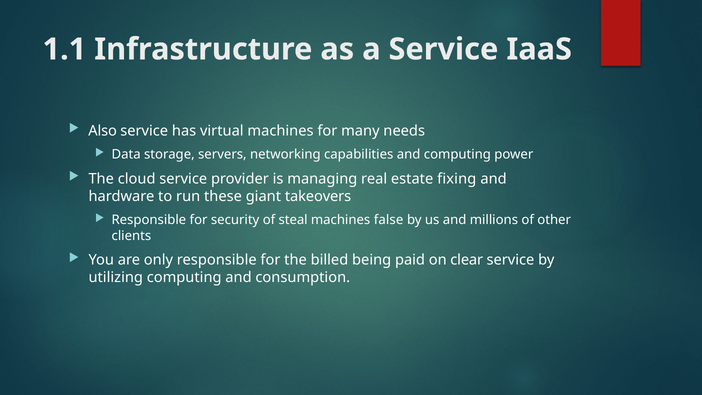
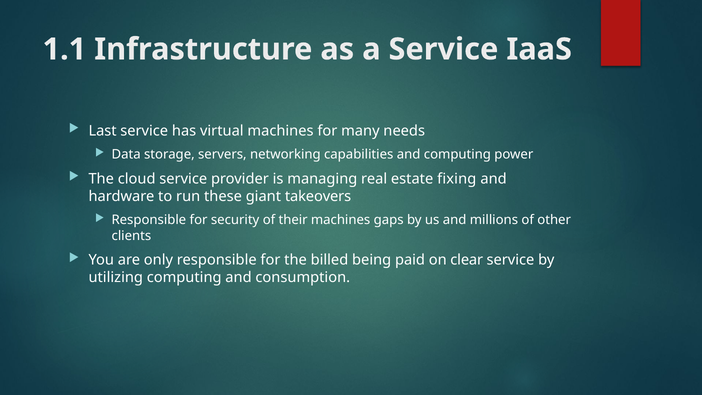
Also: Also -> Last (103, 131)
steal: steal -> their (293, 220)
false: false -> gaps (389, 220)
